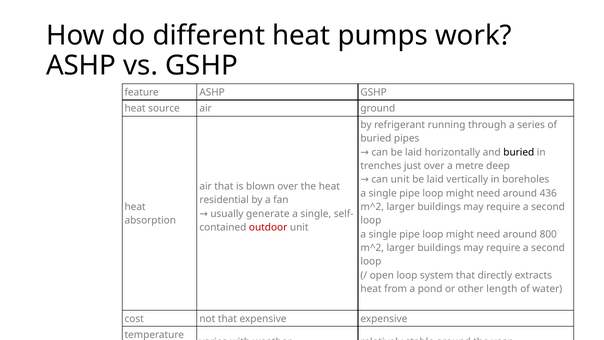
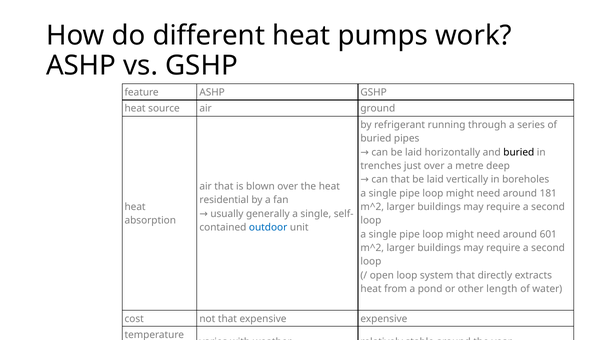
can unit: unit -> that (400, 179)
436: 436 -> 181 (548, 193)
usually generate: generate -> generally (268, 214)
outdoor colour: red -> blue (268, 227)
800: 800 -> 601 (548, 234)
